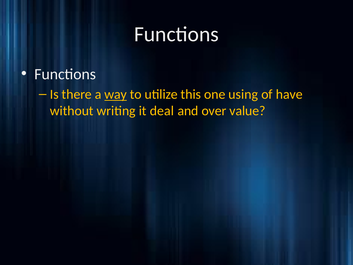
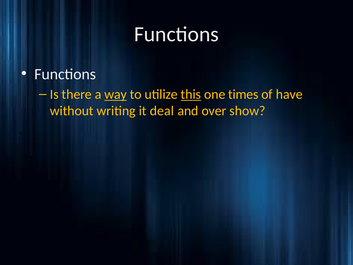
this underline: none -> present (191, 94)
using: using -> times (243, 94)
value: value -> show (247, 111)
